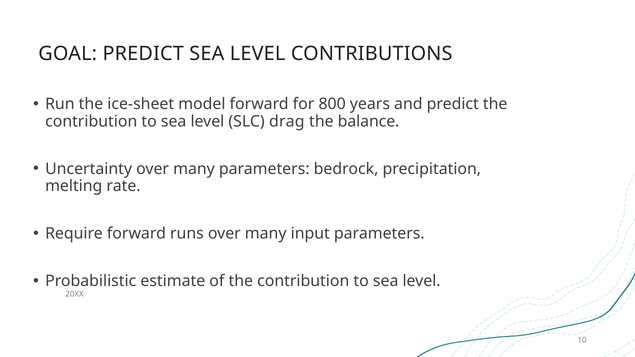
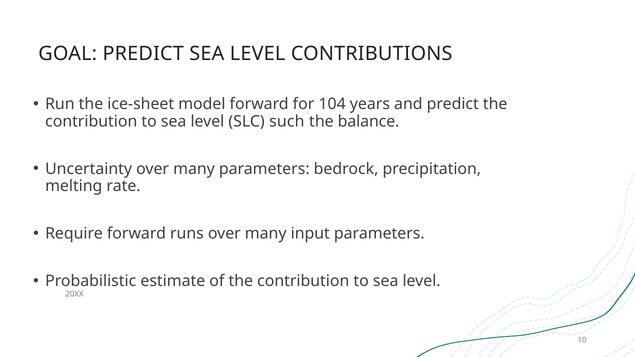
800: 800 -> 104 (332, 104)
drag: drag -> such (287, 121)
